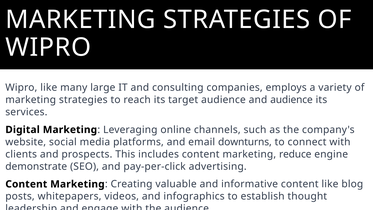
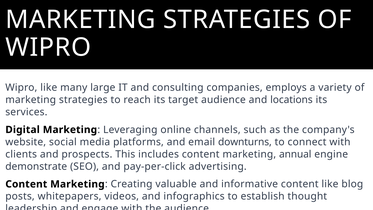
and audience: audience -> locations (291, 100)
reduce: reduce -> annual (295, 154)
